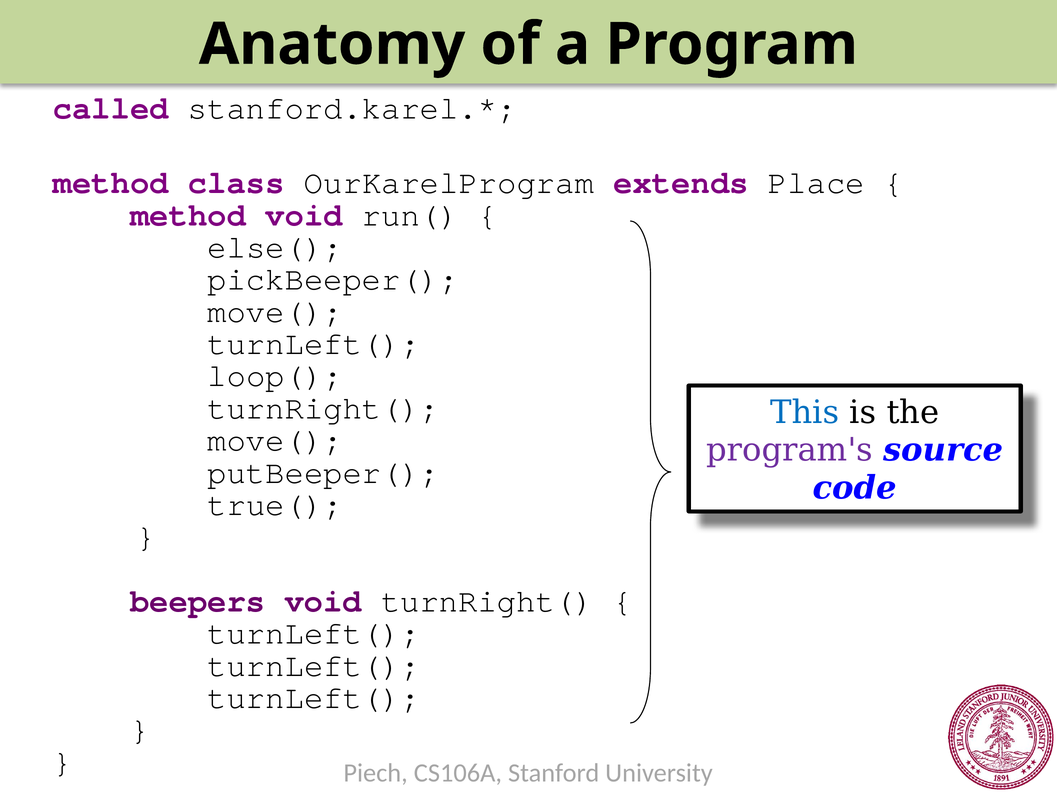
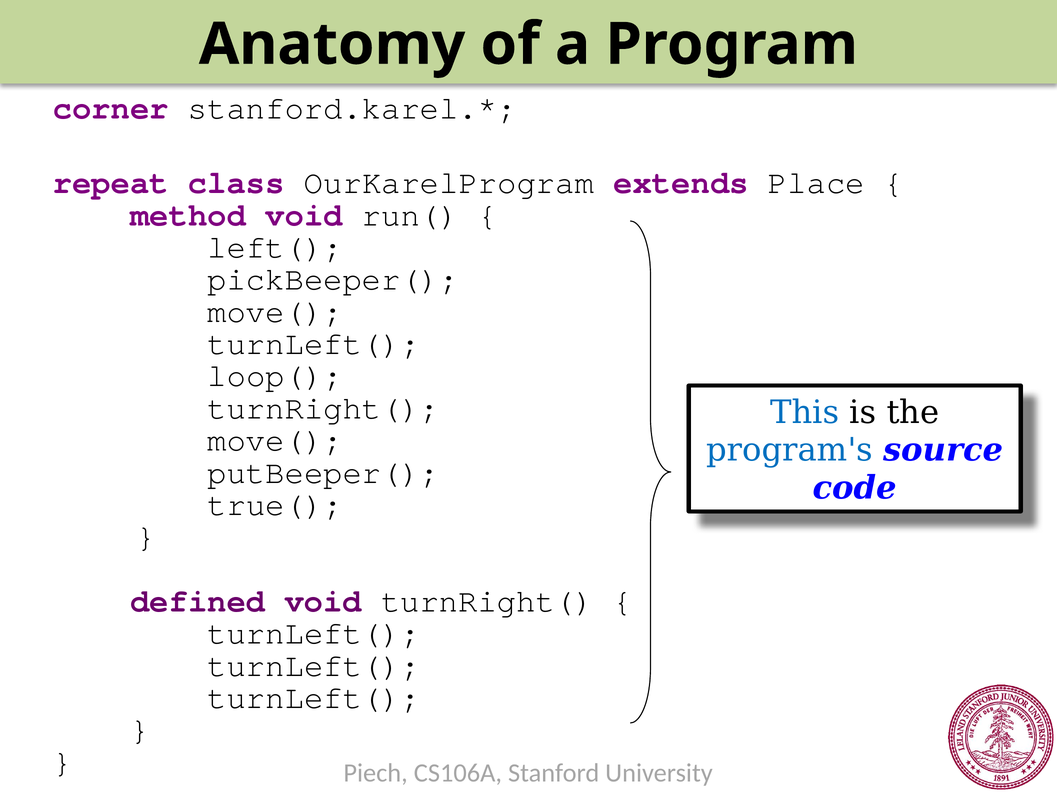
called: called -> corner (111, 108)
method: method -> repeat (111, 183)
else(: else( -> left( (275, 247)
program's colour: purple -> blue (790, 450)
beepers: beepers -> defined (198, 601)
